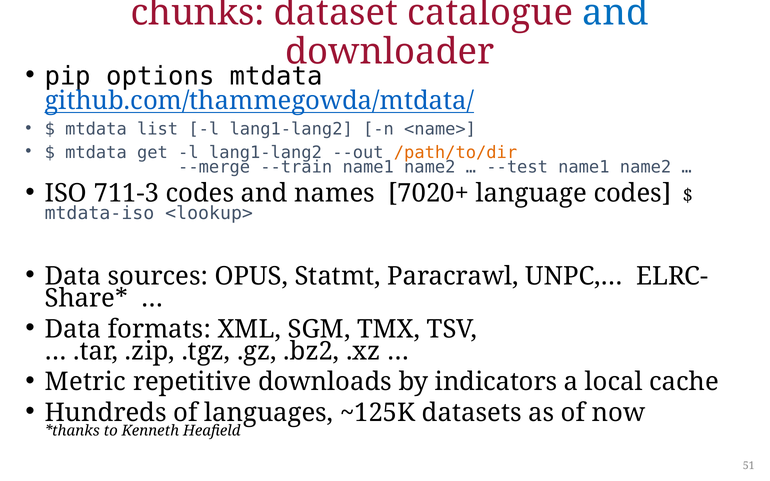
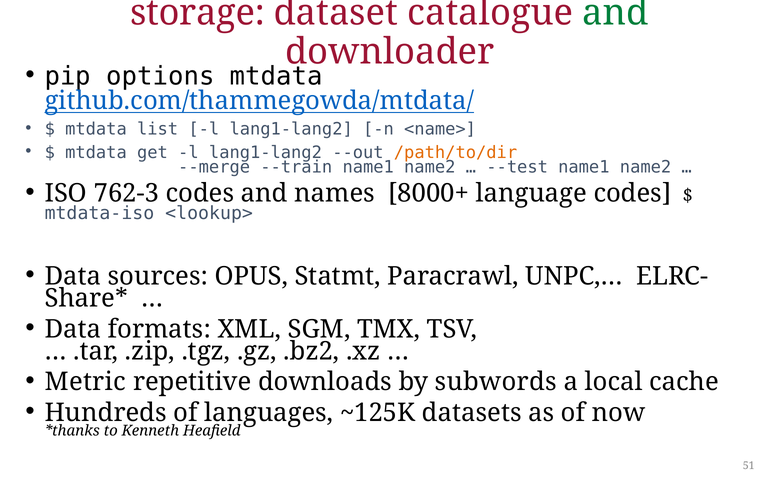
chunks: chunks -> storage (198, 13)
and colour: blue -> green (616, 13)
711-3: 711-3 -> 762-3 (126, 194)
7020+: 7020+ -> 8000+ (429, 194)
indicators: indicators -> subwords (496, 382)
